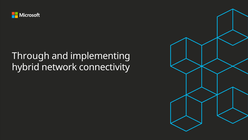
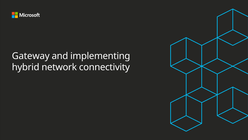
Through: Through -> Gateway (31, 56)
